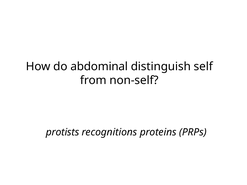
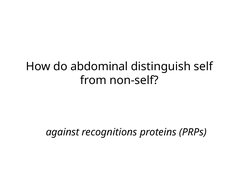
protists: protists -> against (63, 132)
